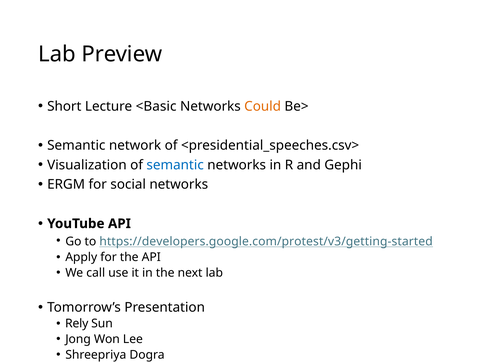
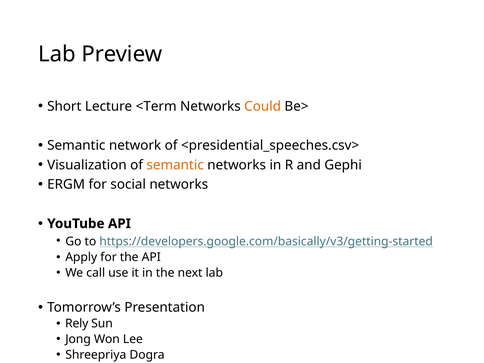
<Basic: <Basic -> <Term (156, 106)
semantic colour: blue -> orange (175, 165)
https://developers.google.com/protest/v3/getting-started: https://developers.google.com/protest/v3/getting-started -> https://developers.google.com/basically/v3/getting-started (266, 241)
